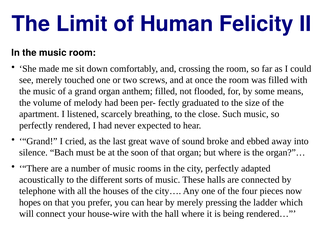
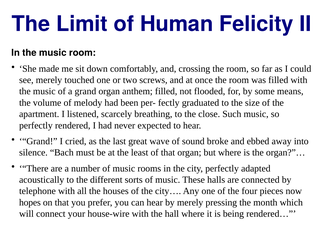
soon: soon -> least (140, 153)
ladder: ladder -> month (265, 202)
